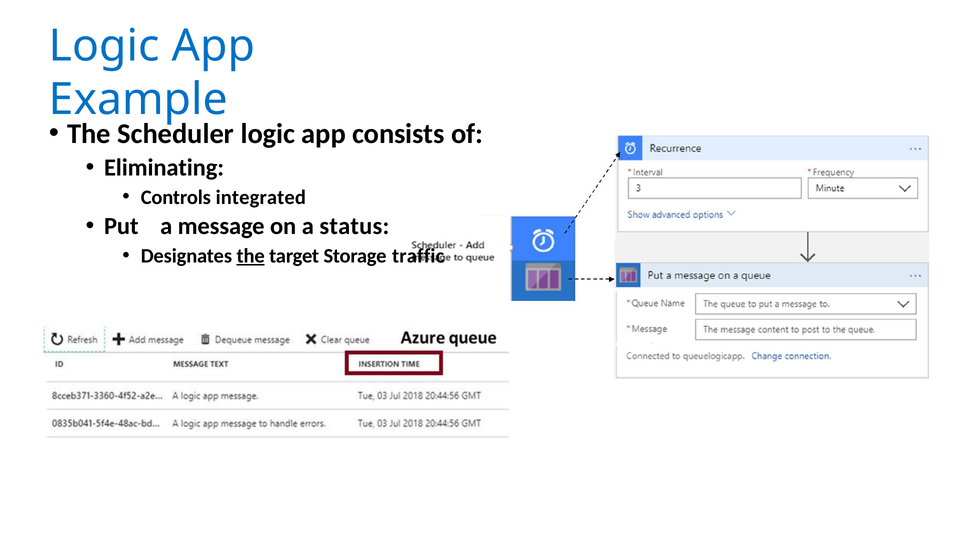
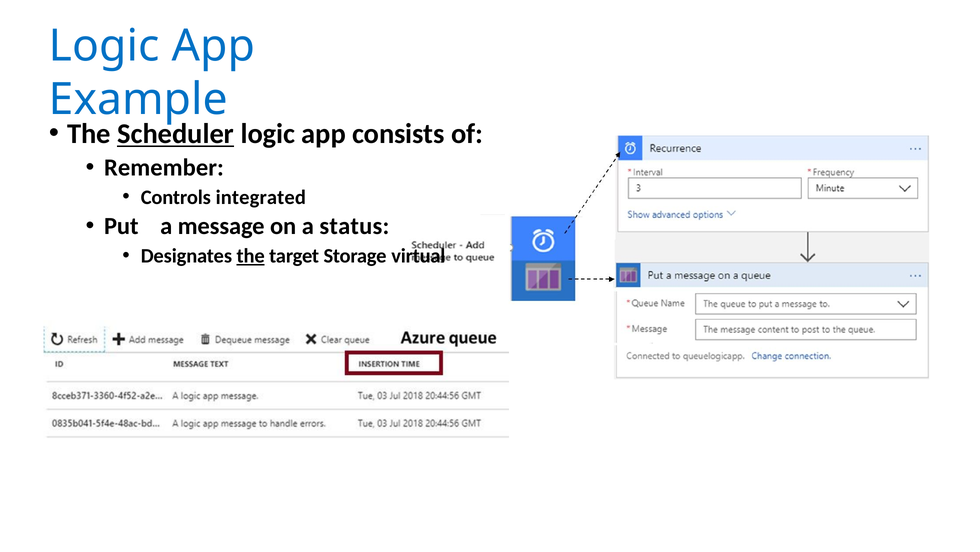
Scheduler underline: none -> present (176, 134)
Eliminating: Eliminating -> Remember (164, 168)
traffic: traffic -> virtual (418, 256)
